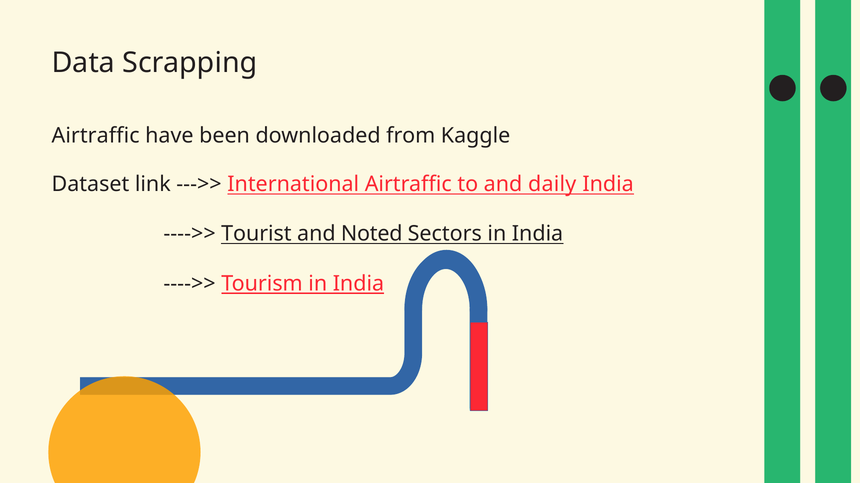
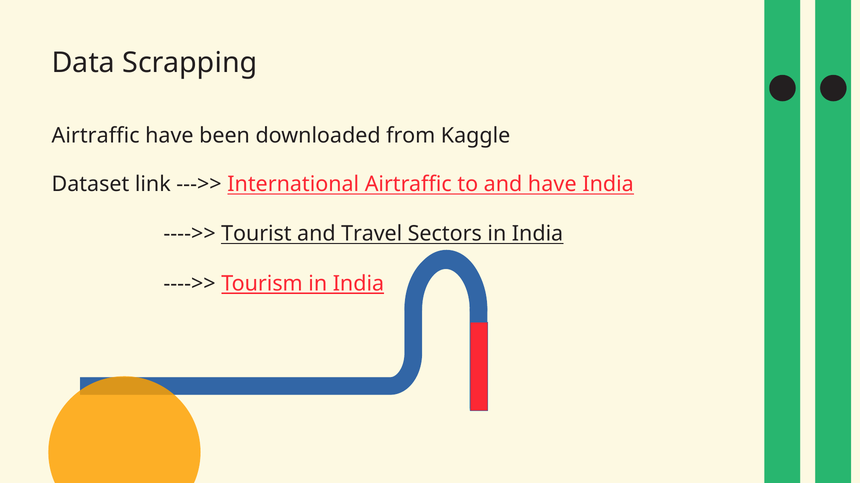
and daily: daily -> have (552, 185)
Noted: Noted -> Travel (372, 234)
